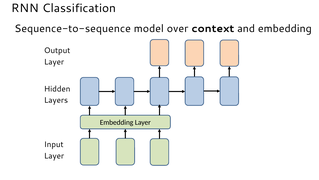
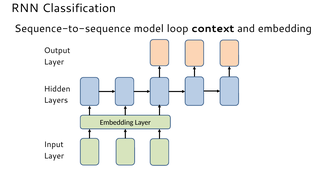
over: over -> loop (178, 28)
